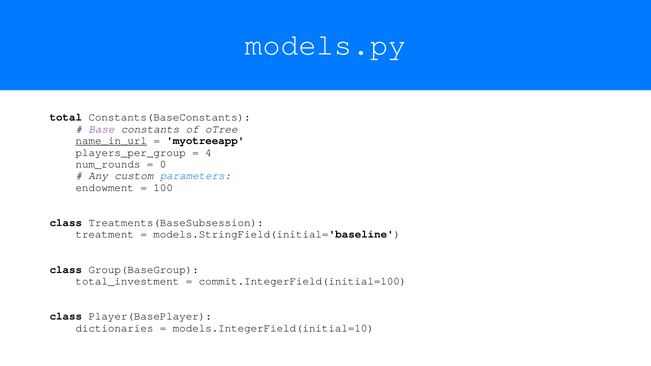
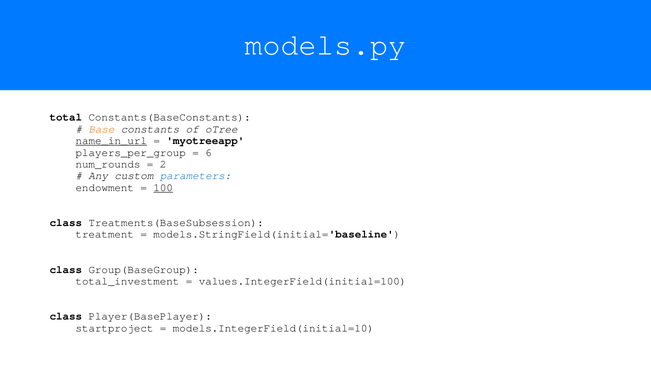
Base colour: purple -> orange (102, 129)
4: 4 -> 6 (208, 153)
0: 0 -> 2 (163, 164)
100 underline: none -> present (163, 188)
commit.IntegerField(initial=100: commit.IntegerField(initial=100 -> values.IntegerField(initial=100 (303, 281)
dictionaries: dictionaries -> startproject (114, 328)
